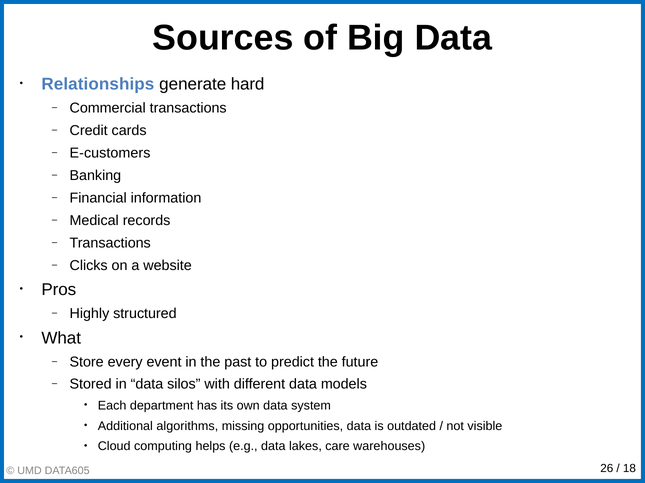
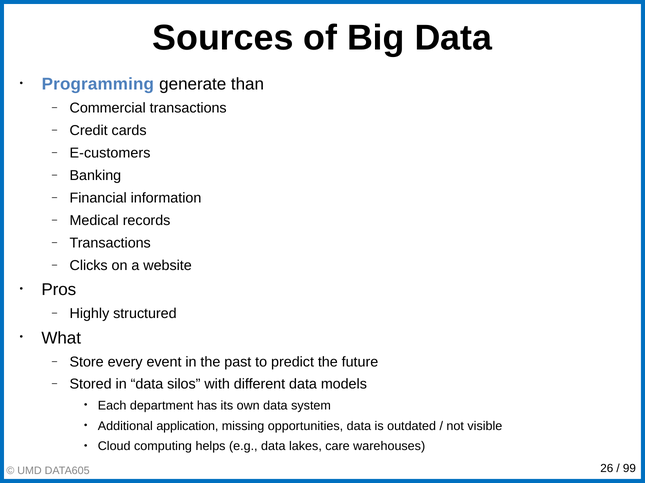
Relationships: Relationships -> Programming (98, 85)
hard: hard -> than (247, 85)
algorithms: algorithms -> application (187, 427)
18: 18 -> 99 (629, 469)
